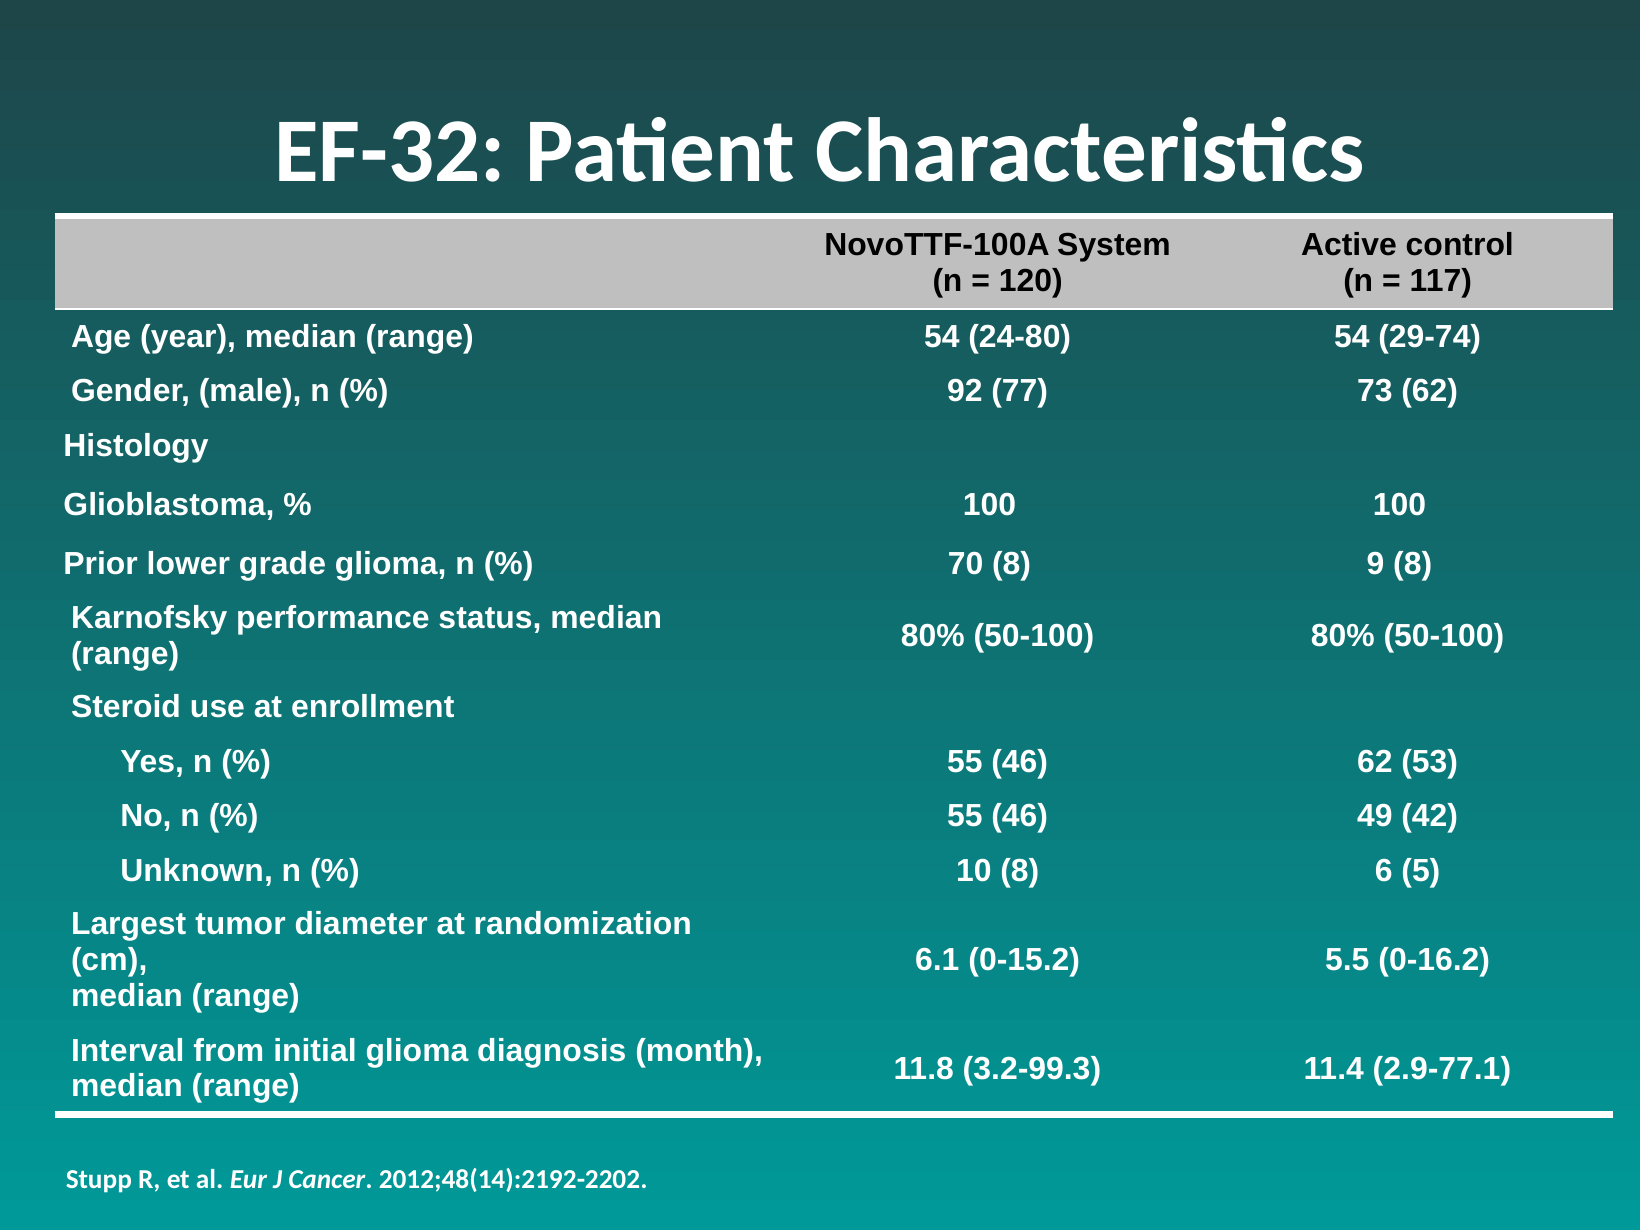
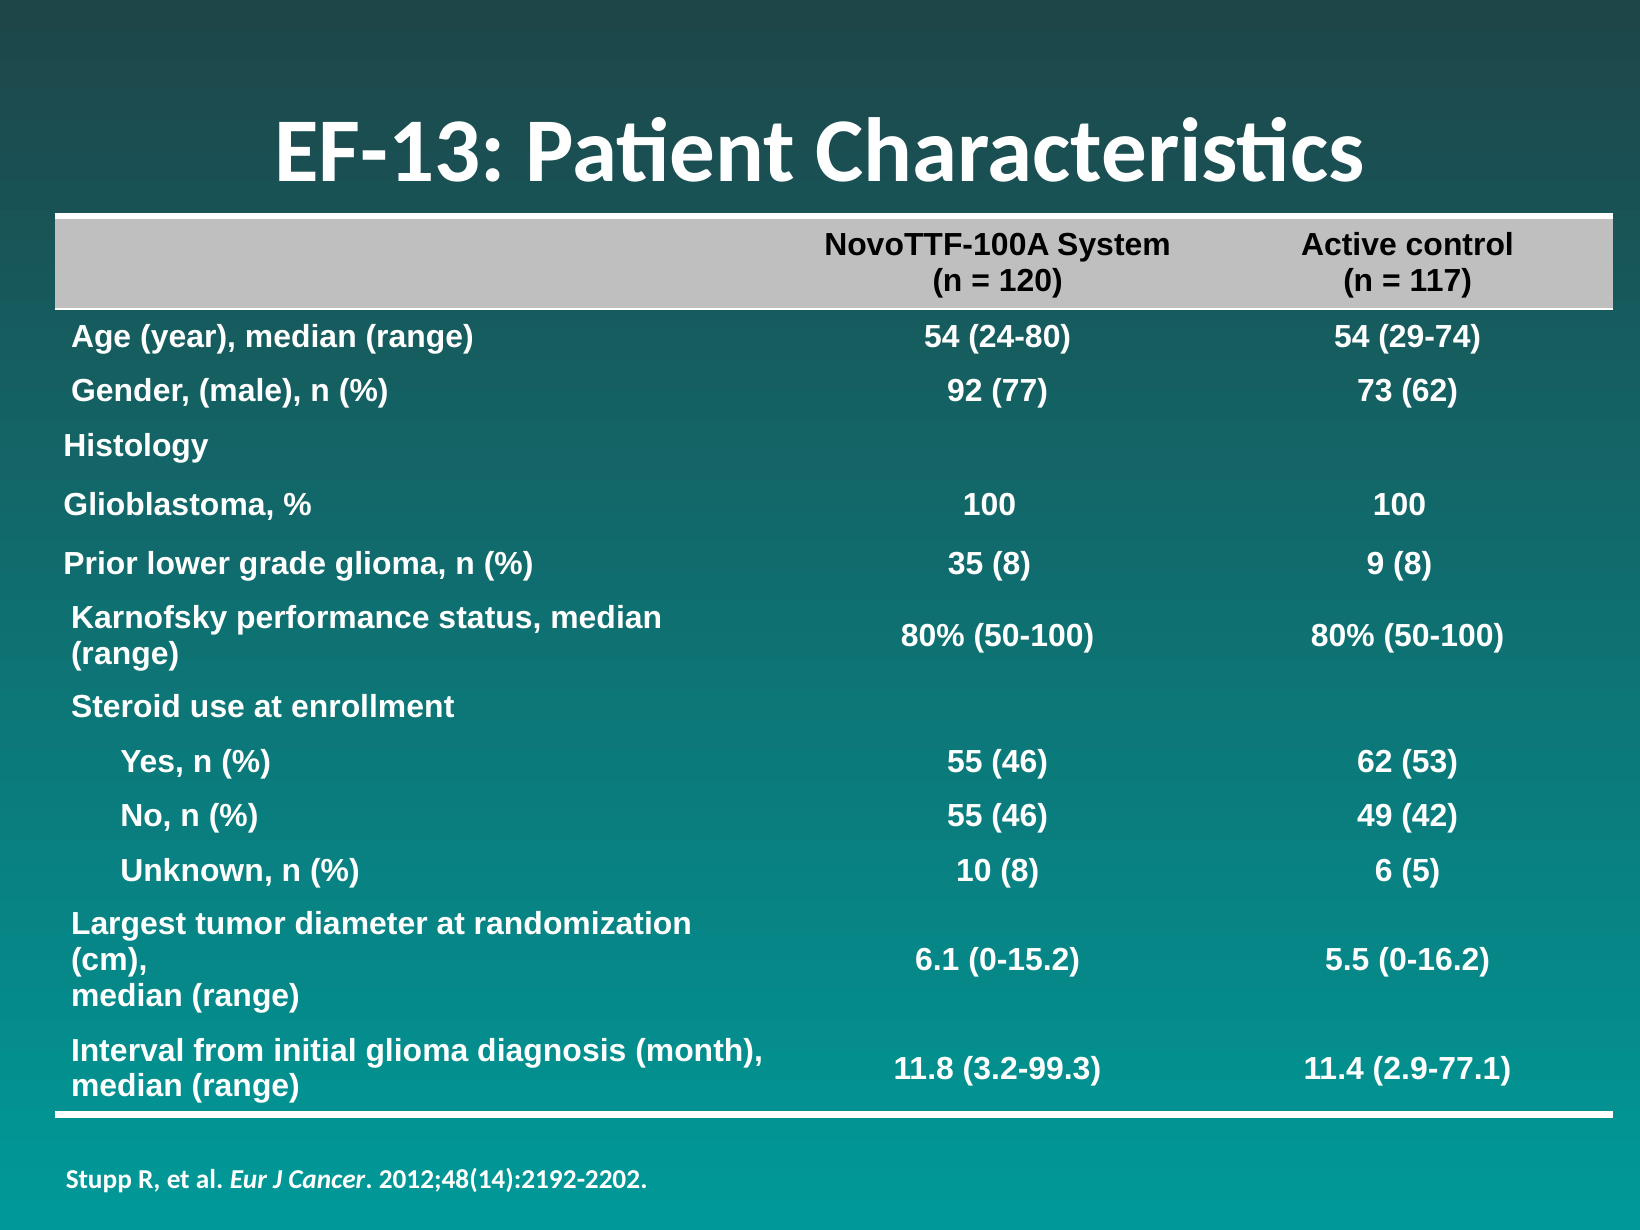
EF-32: EF-32 -> EF-13 (390, 151)
70: 70 -> 35 (966, 564)
